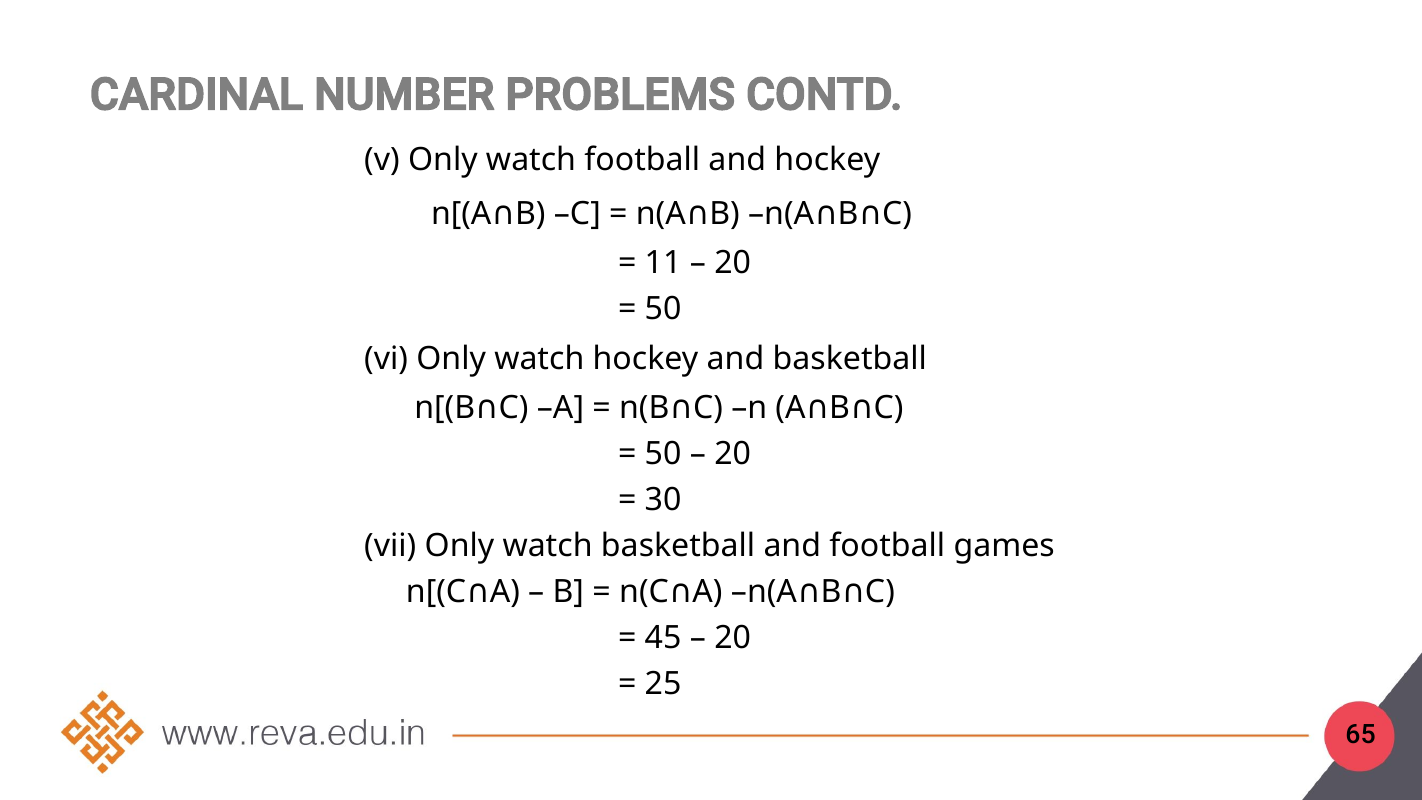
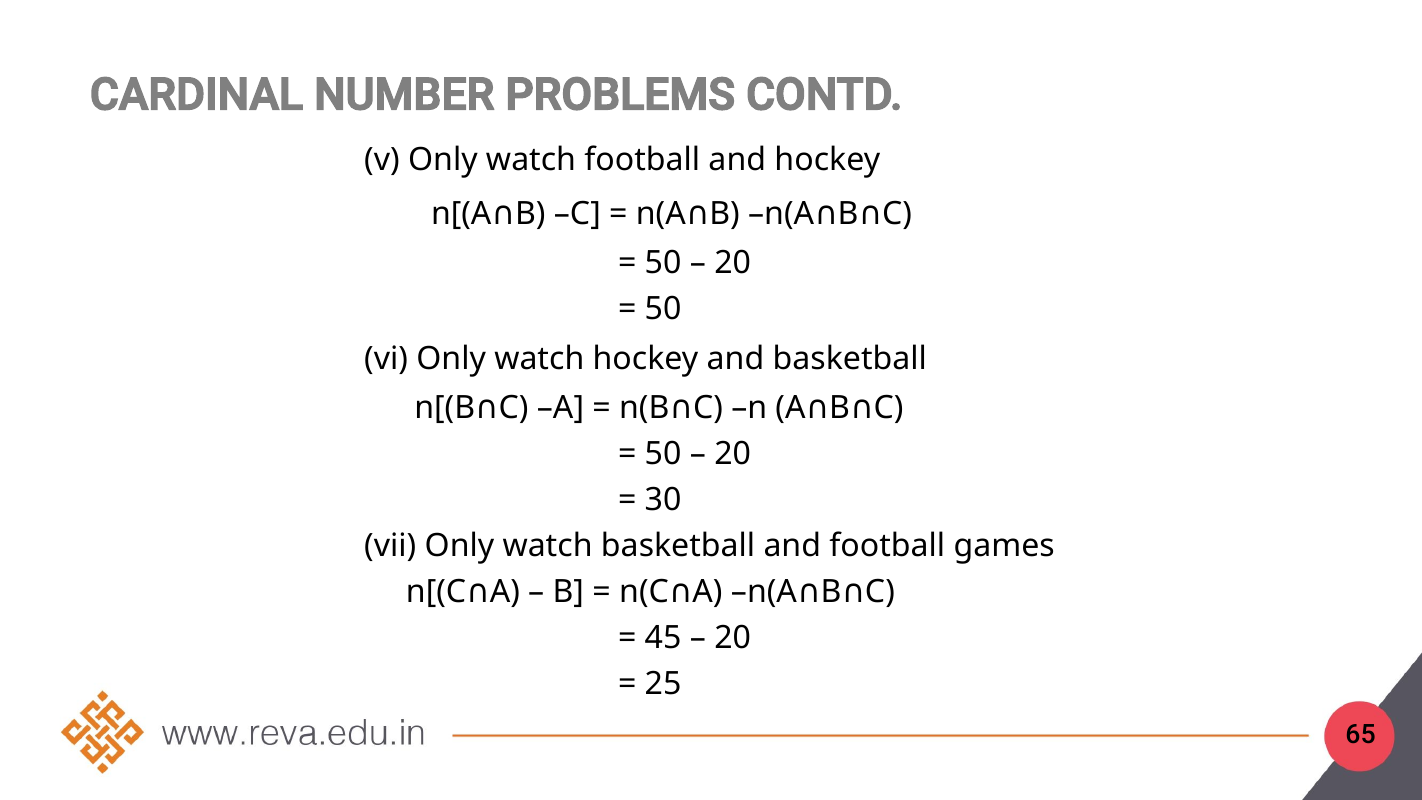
11: 11 -> 50 (663, 263)
